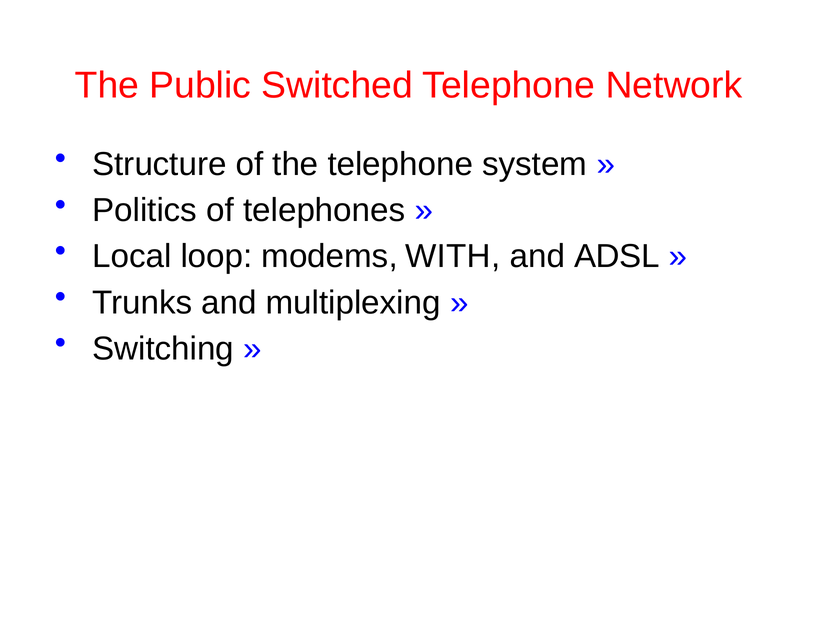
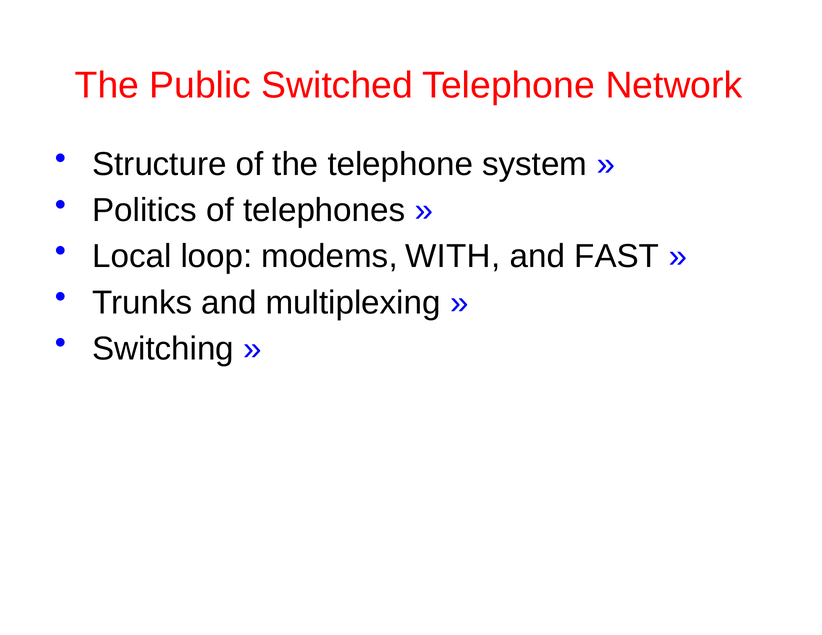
ADSL: ADSL -> FAST (617, 257)
